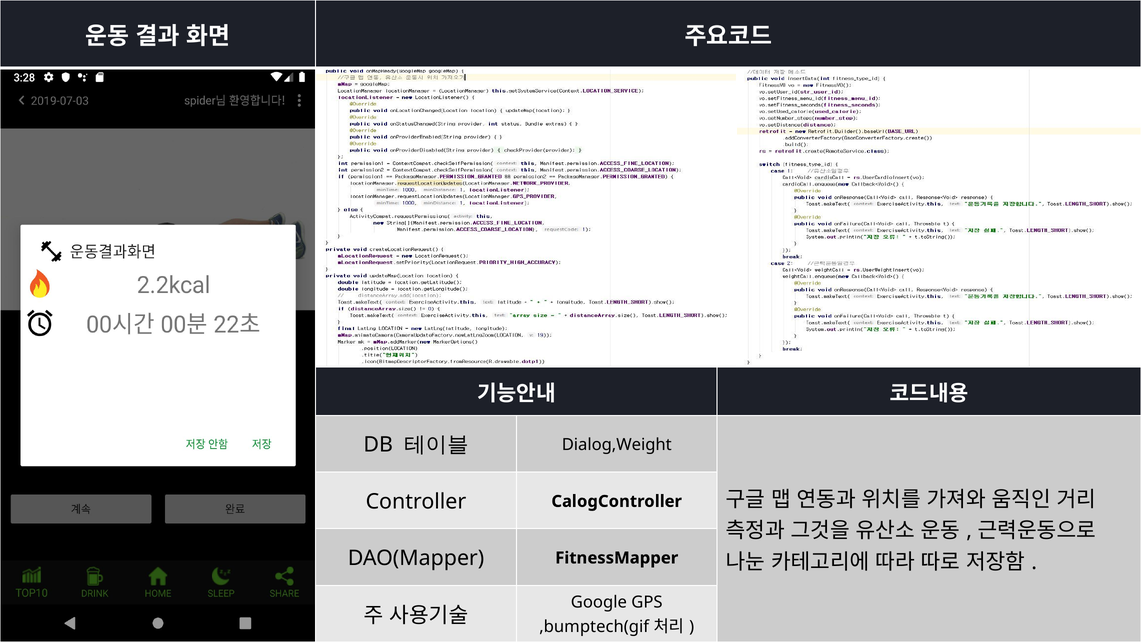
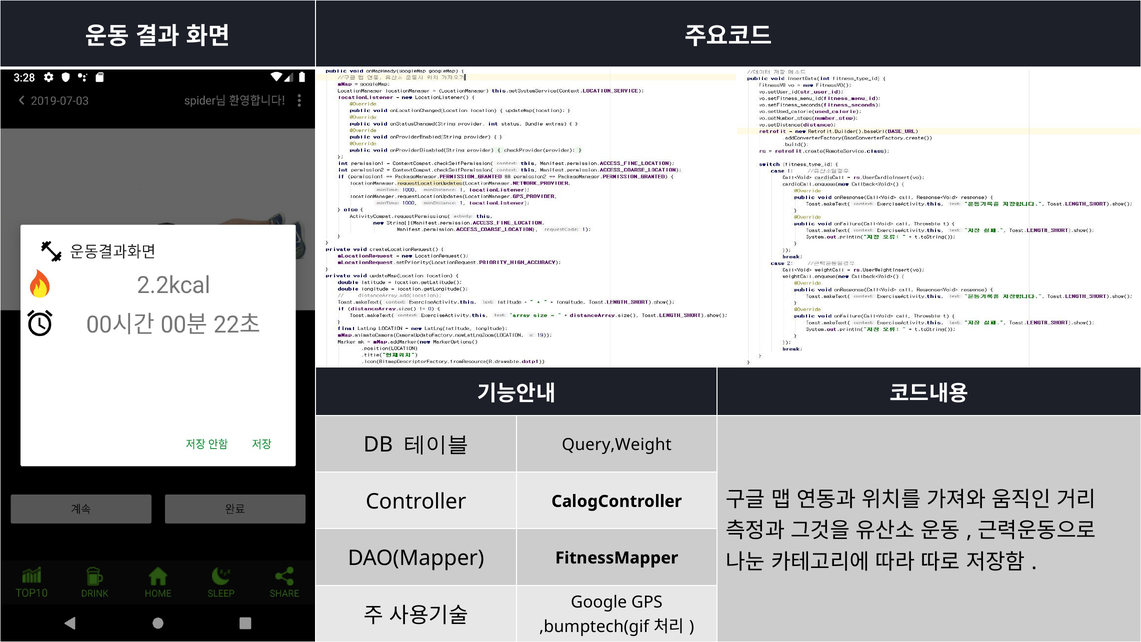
Dialog,Weight: Dialog,Weight -> Query,Weight (617, 445)
